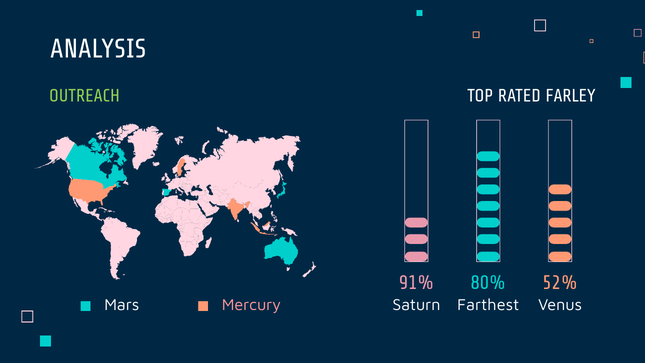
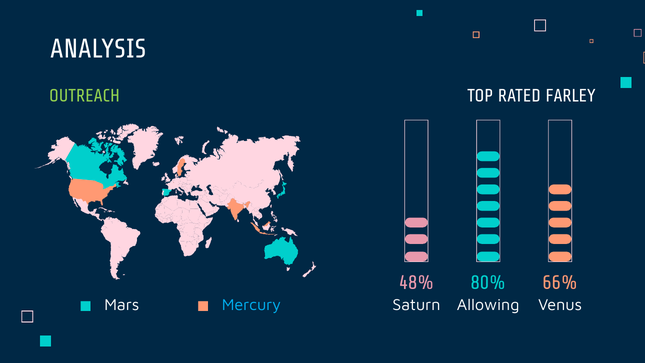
91%: 91% -> 48% (416, 283)
52%: 52% -> 66% (560, 283)
Mercury colour: pink -> light blue (251, 305)
Farthest: Farthest -> Allowing (488, 305)
